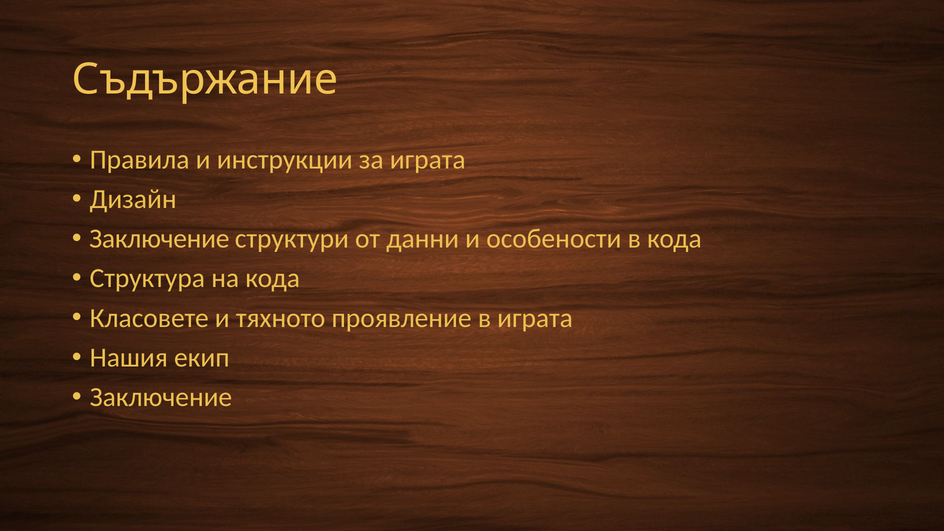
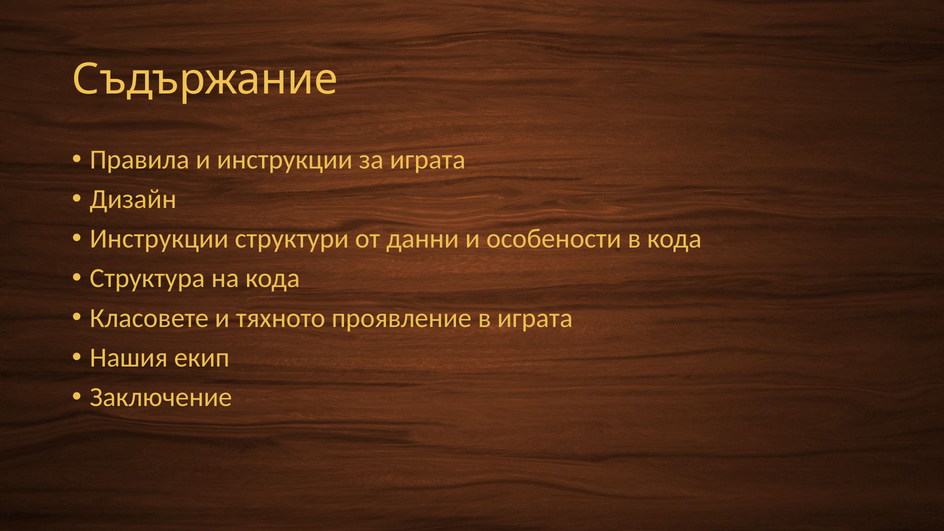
Заключение: Заключение -> Инструкции (159, 239)
